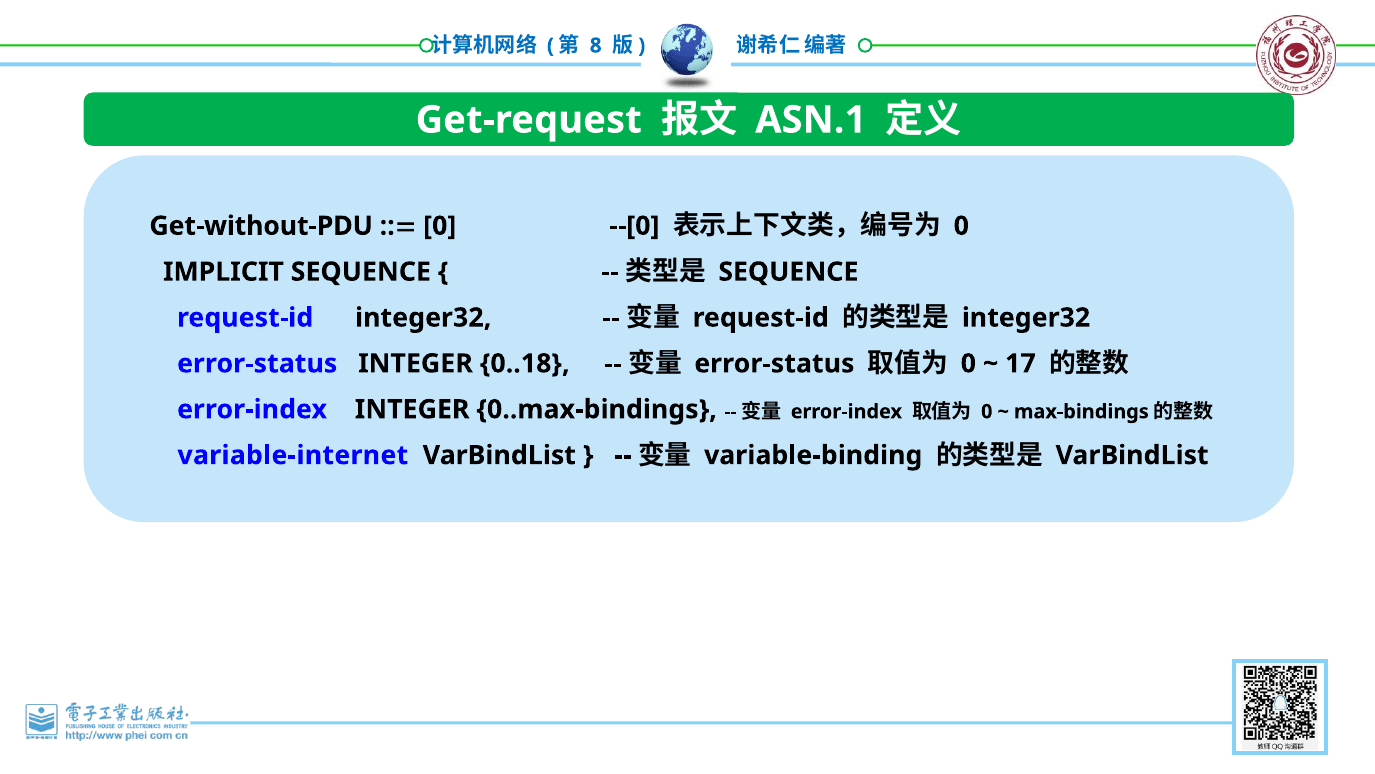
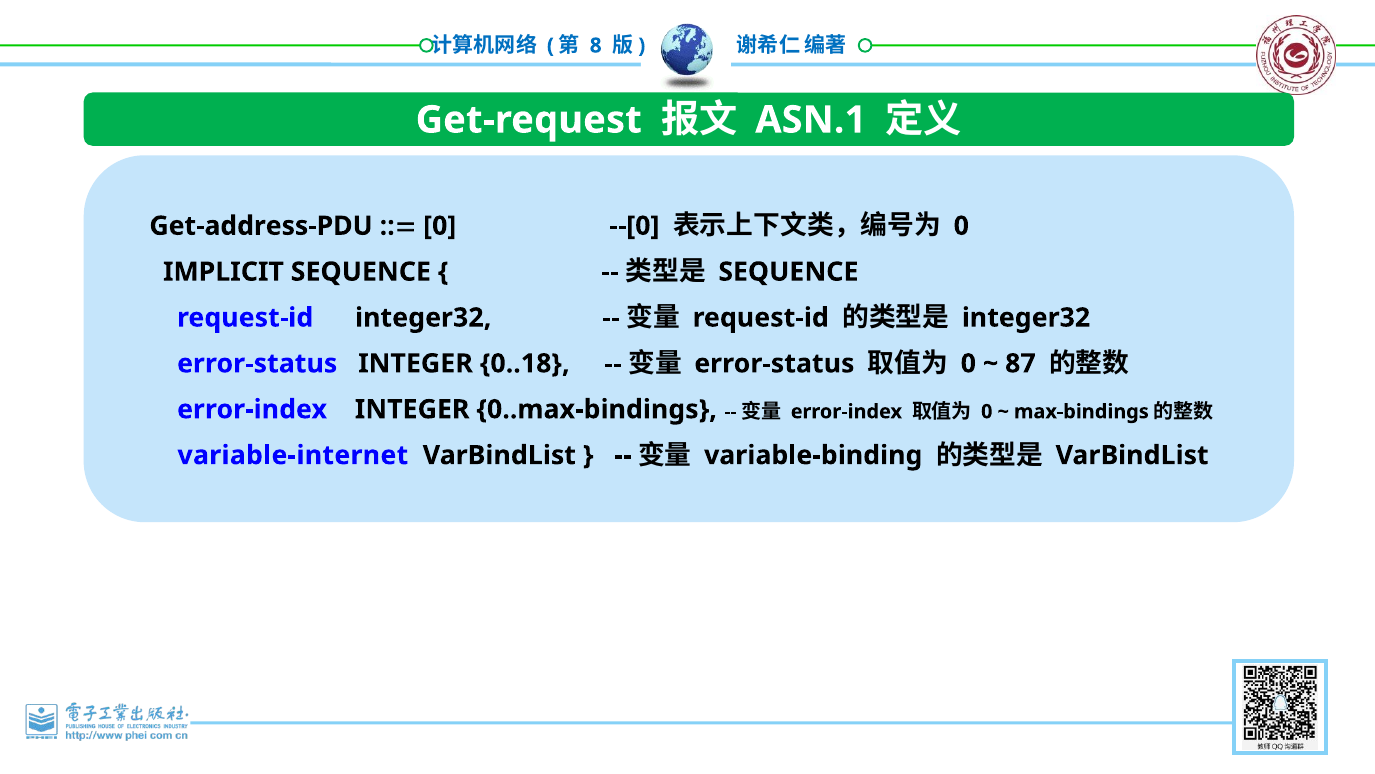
Get-without-PDU: Get-without-PDU -> Get-address-PDU (261, 226)
17: 17 -> 87 (1020, 363)
